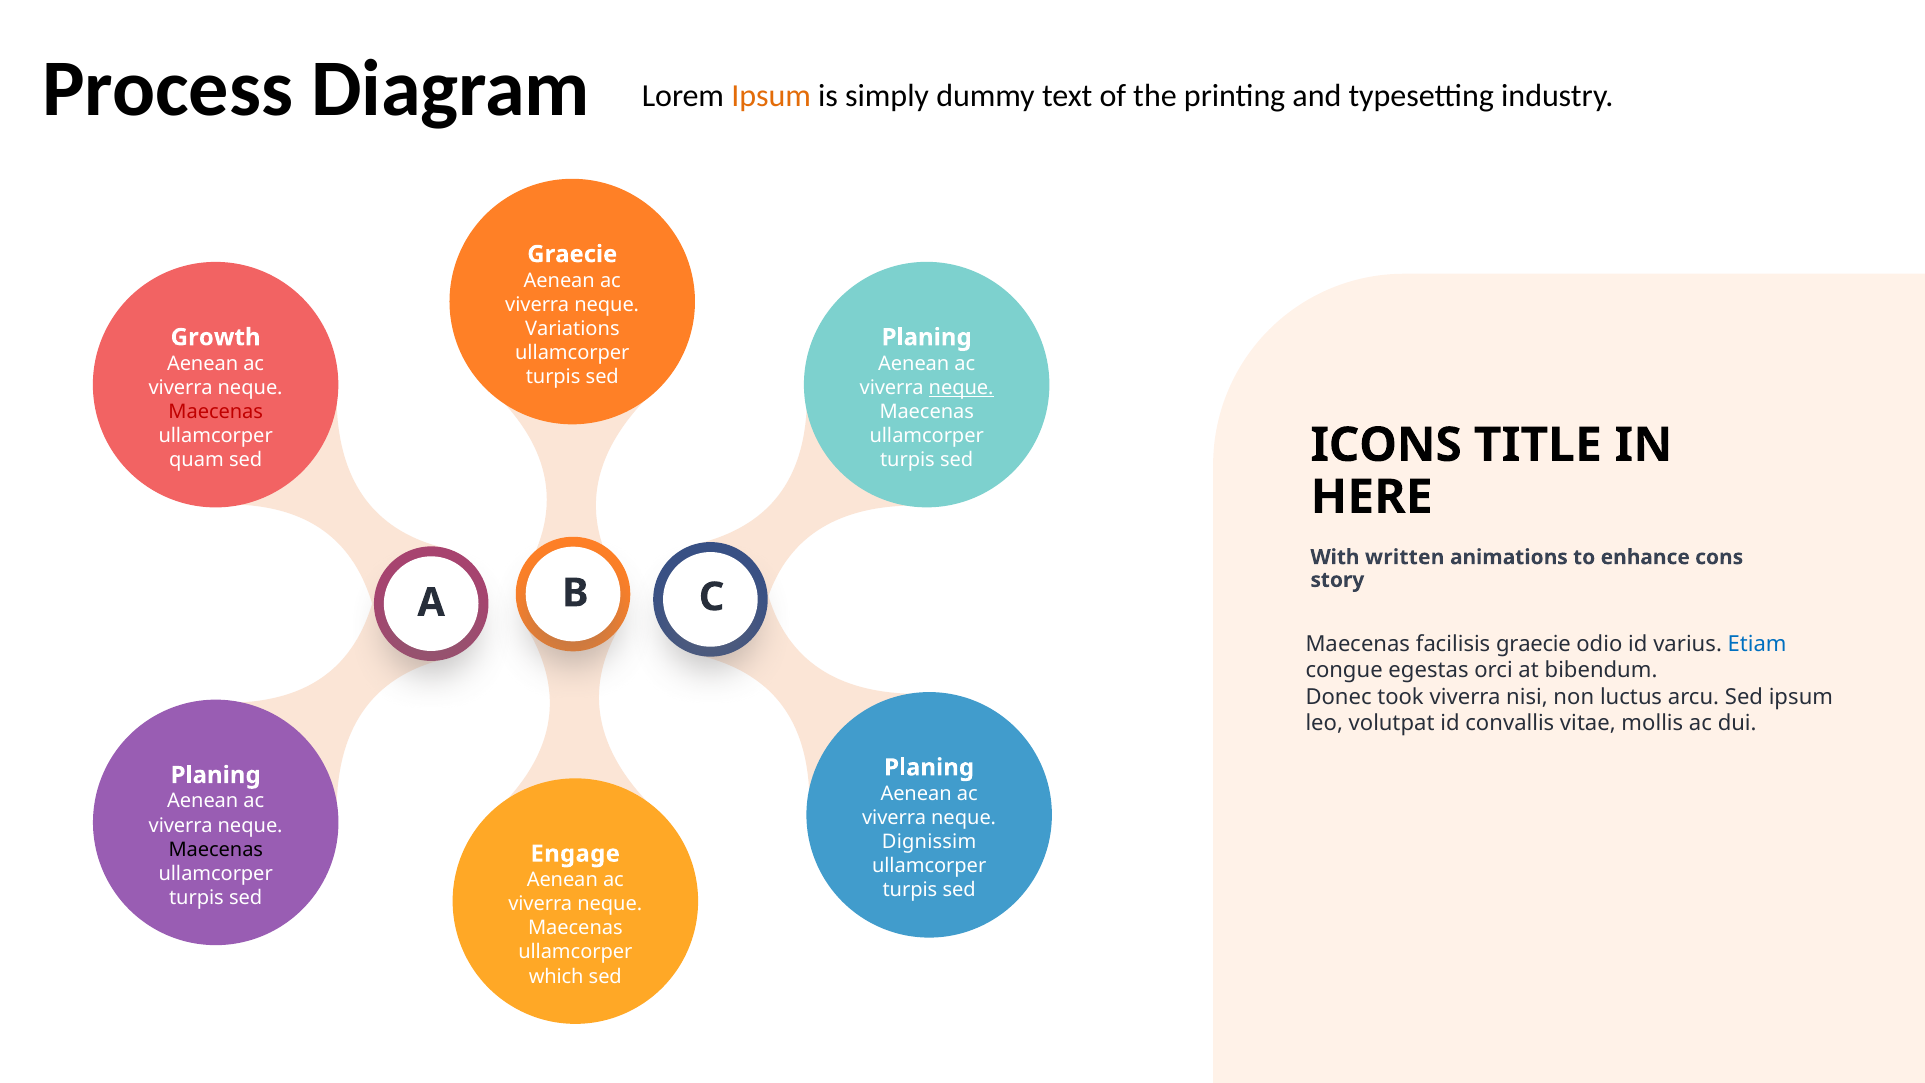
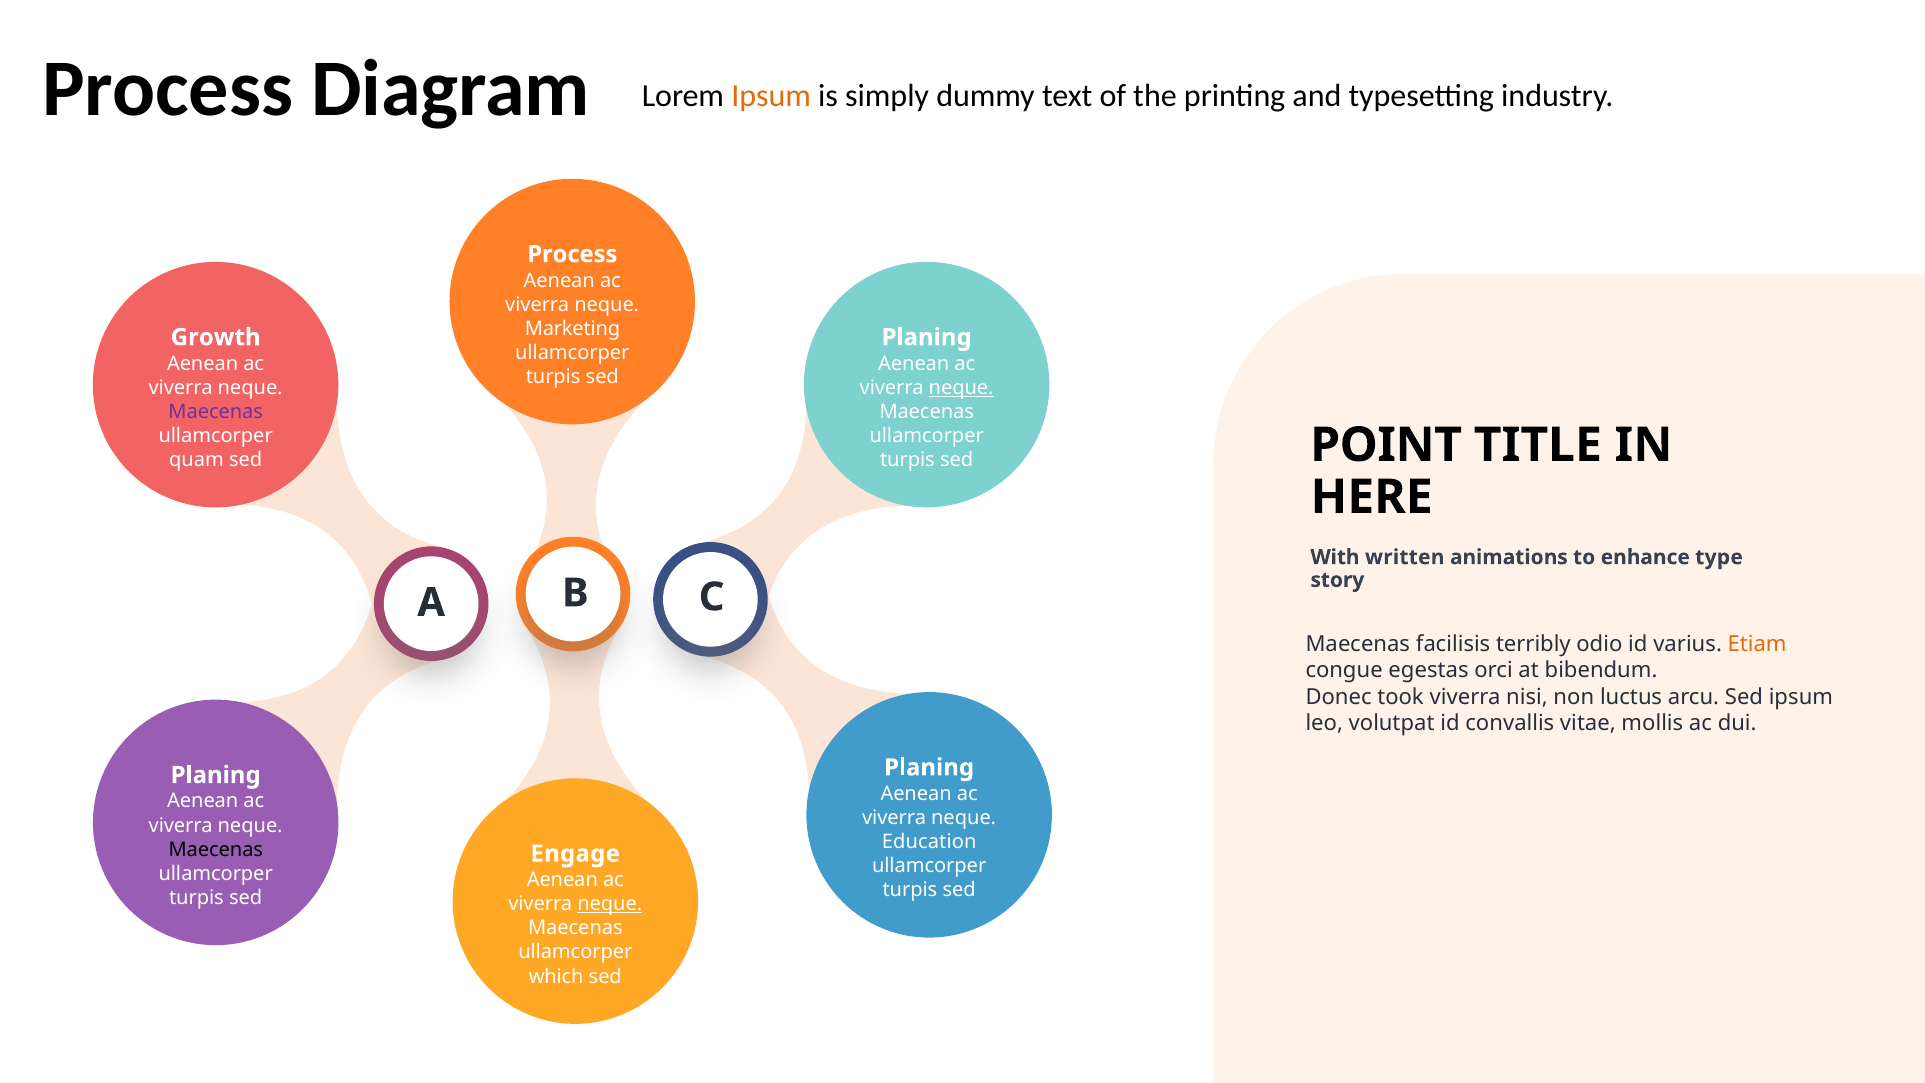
Graecie: Graecie -> Process (572, 254)
Variations: Variations -> Marketing (572, 329)
Maecenas colour: red -> purple (216, 412)
ICONS: ICONS -> POINT (1386, 445)
cons: cons -> type (1719, 557)
facilisis graecie: graecie -> terribly (1533, 644)
Etiam colour: blue -> orange (1757, 644)
Dignissim: Dignissim -> Education (929, 842)
neque underline: none -> present (610, 904)
